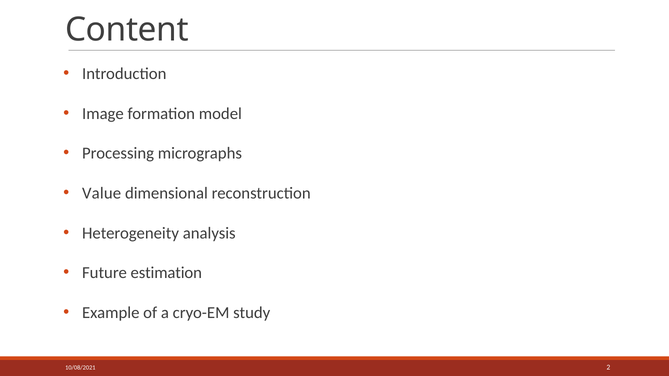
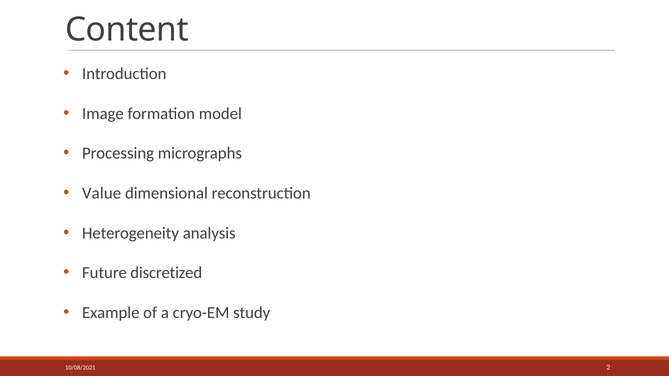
estimation: estimation -> discretized (166, 273)
